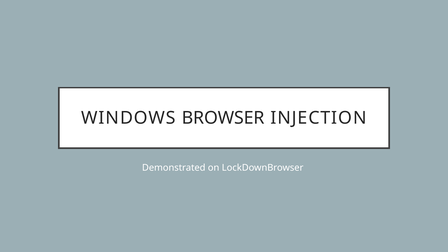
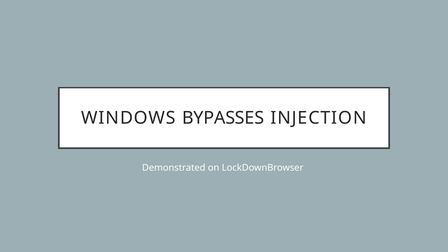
BROWSER: BROWSER -> BYPASSES (223, 118)
